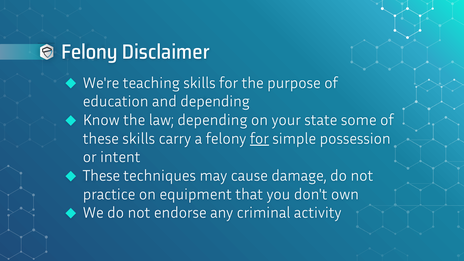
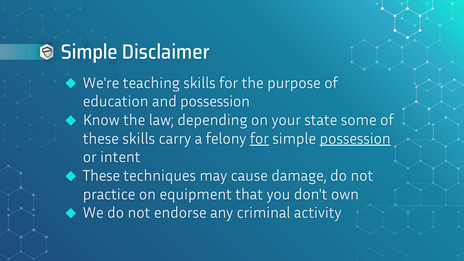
Felony: Felony -> Simple (89, 52)
and depending: depending -> possession (215, 102)
possession underline: none -> present (355, 139)
